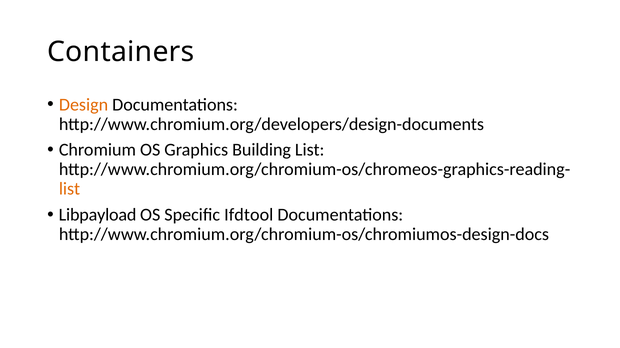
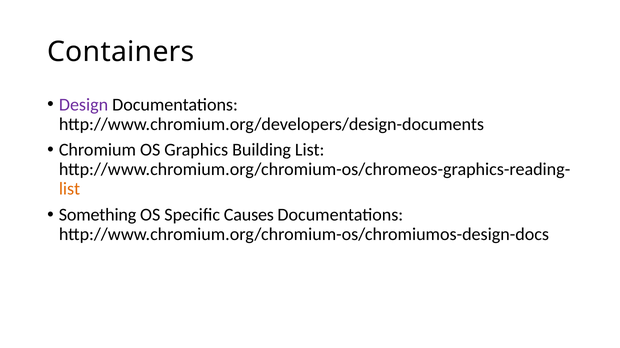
Design colour: orange -> purple (84, 105)
Libpayload: Libpayload -> Something (98, 215)
Ifdtool: Ifdtool -> Causes (249, 215)
